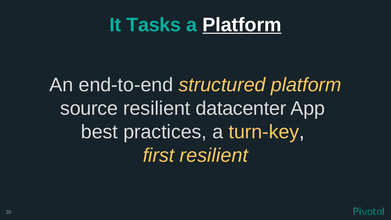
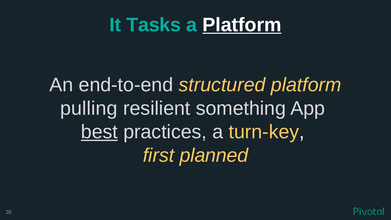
source: source -> pulling (89, 108)
datacenter: datacenter -> something (241, 108)
best underline: none -> present (99, 132)
first resilient: resilient -> planned (214, 155)
